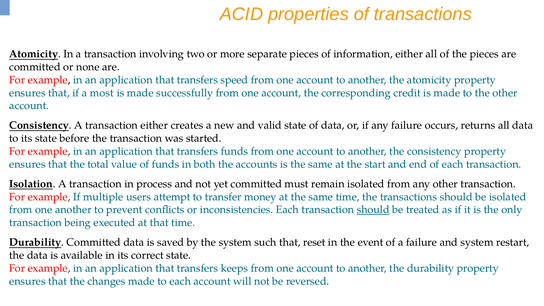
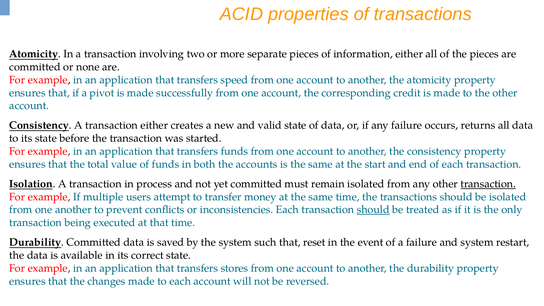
most: most -> pivot (102, 93)
transaction underline: none -> present (488, 184)
keeps: keeps -> stores (234, 268)
